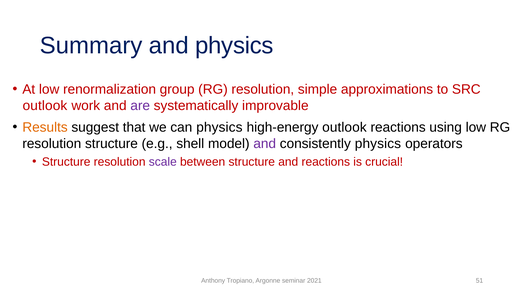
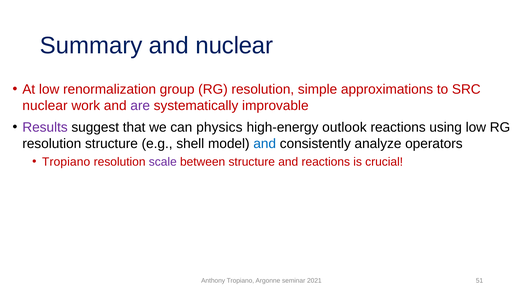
and physics: physics -> nuclear (234, 46)
outlook: outlook -> nuclear (45, 106)
Results colour: orange -> purple (45, 128)
and colour: purple -> blue (265, 144)
consistently physics: physics -> analyze (378, 144)
Structure: Structure -> Tropiano (66, 162)
